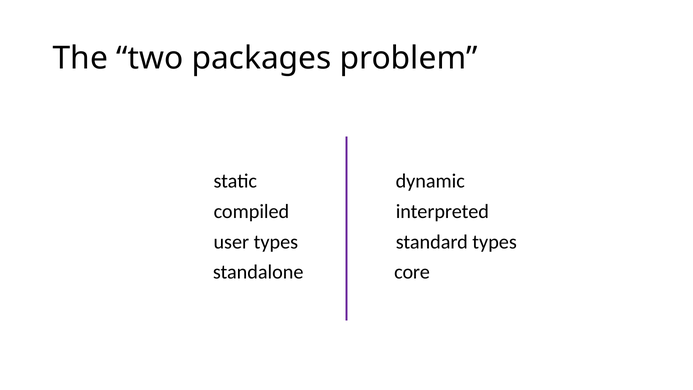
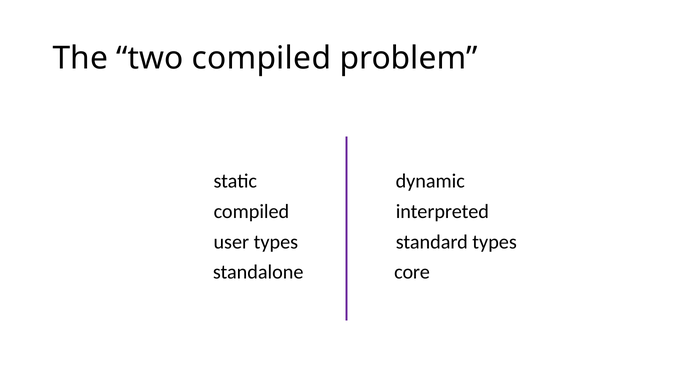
two packages: packages -> compiled (261, 58)
